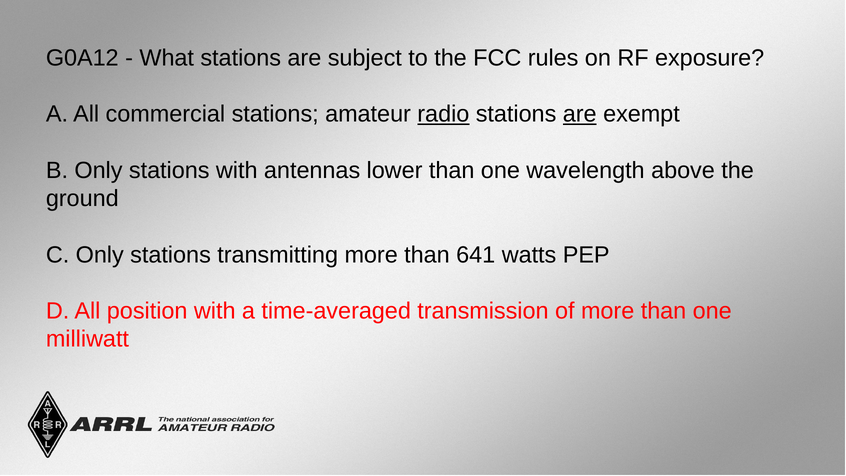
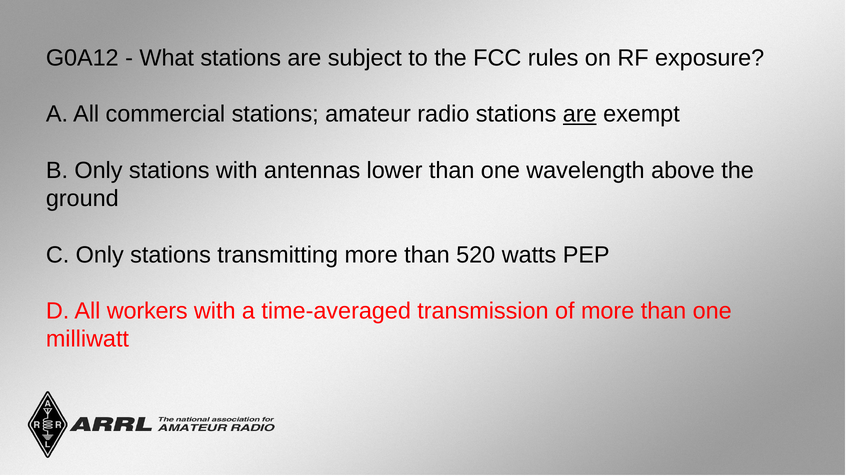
radio underline: present -> none (443, 114)
641: 641 -> 520 (476, 255)
position: position -> workers (147, 311)
